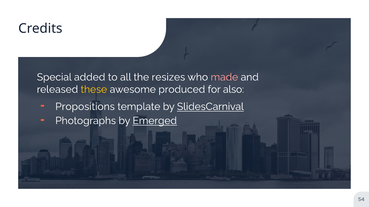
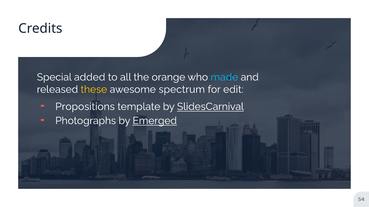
resizes: resizes -> orange (168, 77)
made colour: pink -> light blue (224, 77)
produced: produced -> spectrum (182, 90)
also: also -> edit (233, 90)
